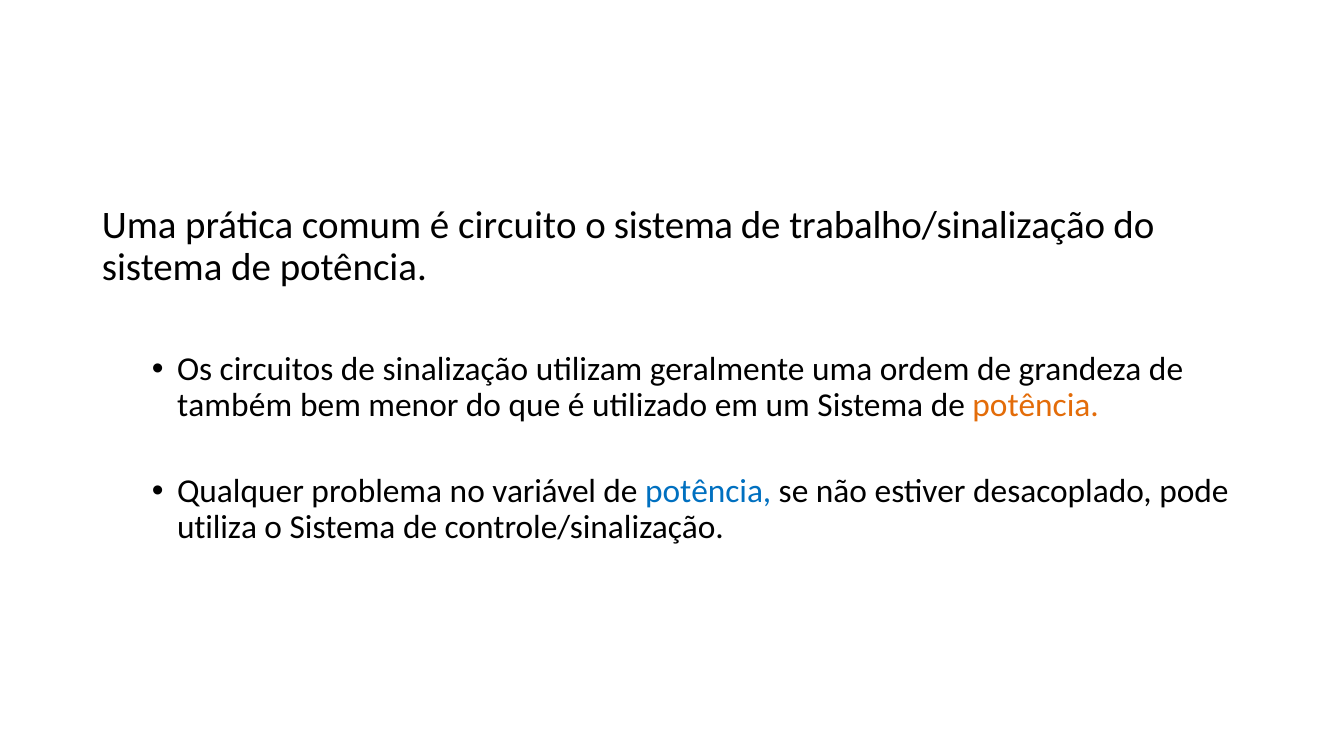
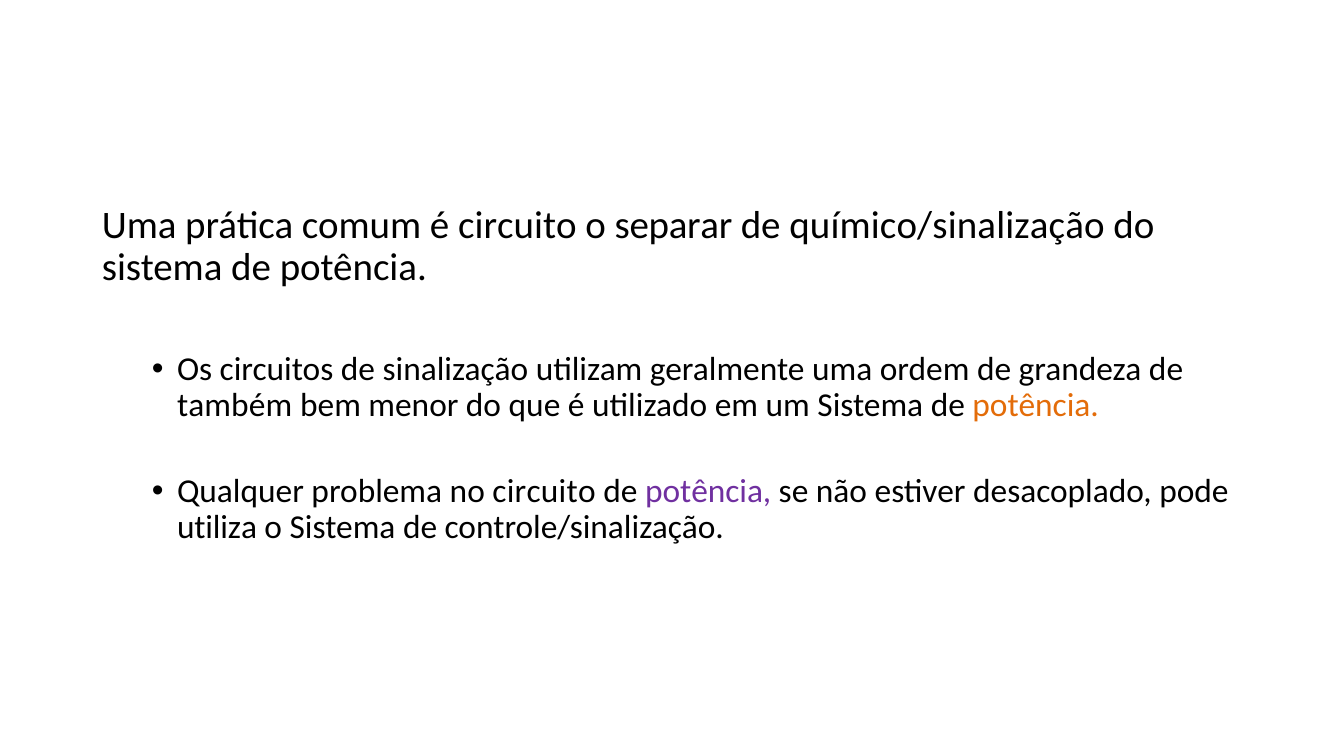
sistema: sistema -> separar (674, 226)
trabalho/sinalização: trabalho/sinalização -> químico/sinalização (947, 226)
no variável: variável -> circuito (544, 492)
potência colour: blue -> purple (708, 492)
